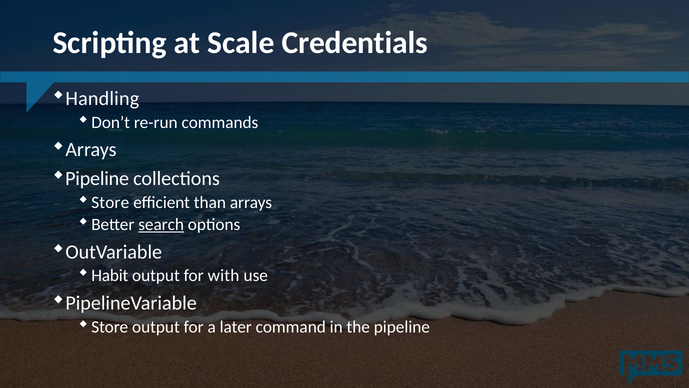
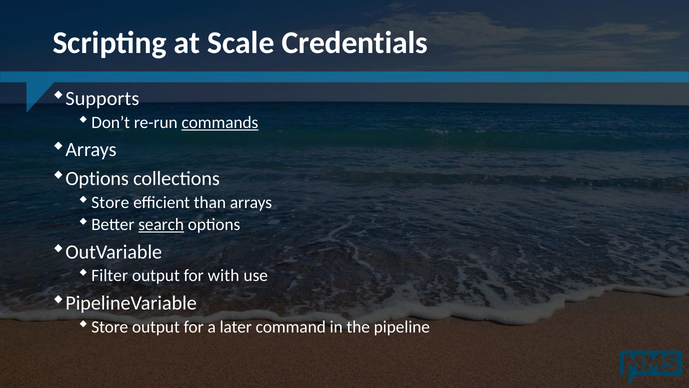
Handling: Handling -> Supports (102, 99)
commands underline: none -> present (220, 122)
Pipeline: Pipeline -> Options (97, 178)
Habit: Habit -> Filter (110, 275)
